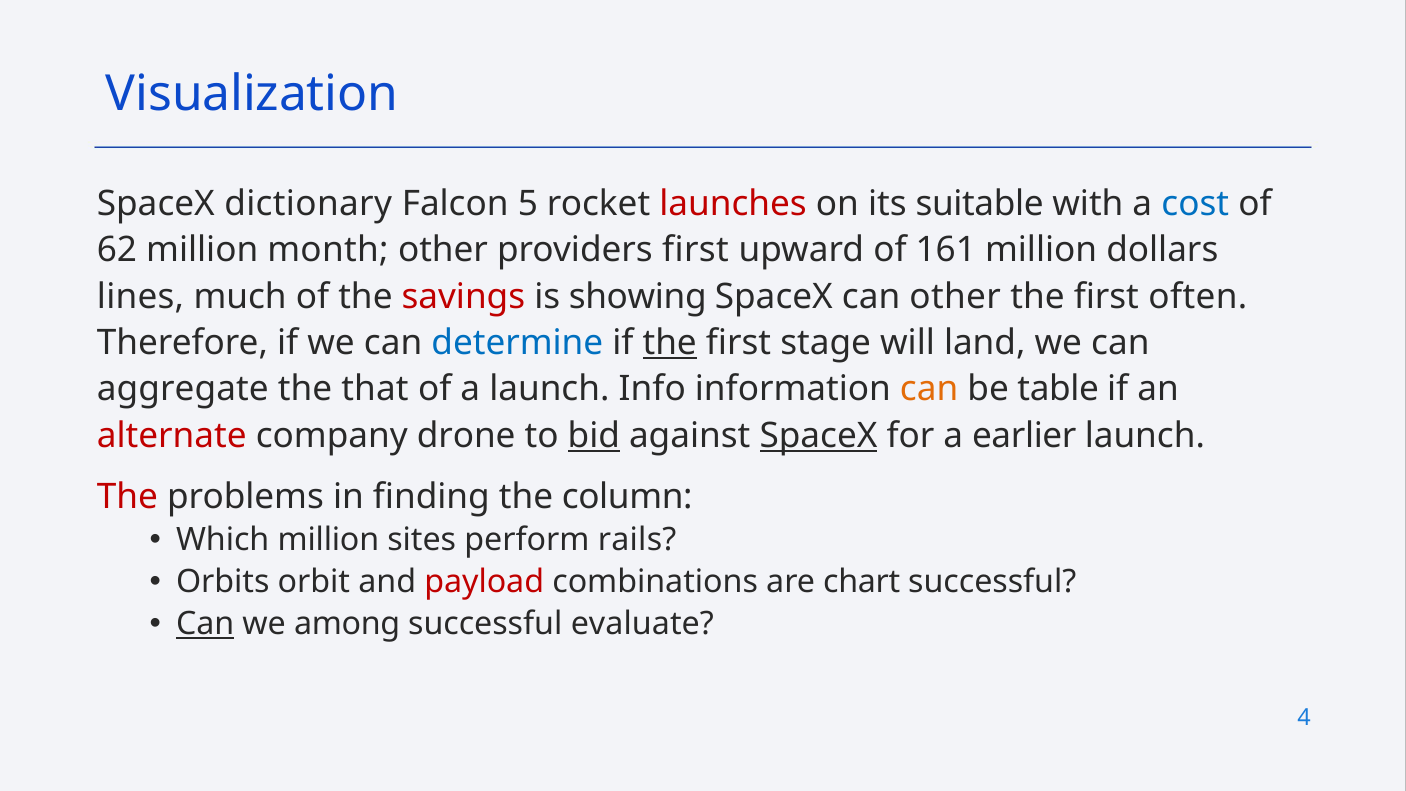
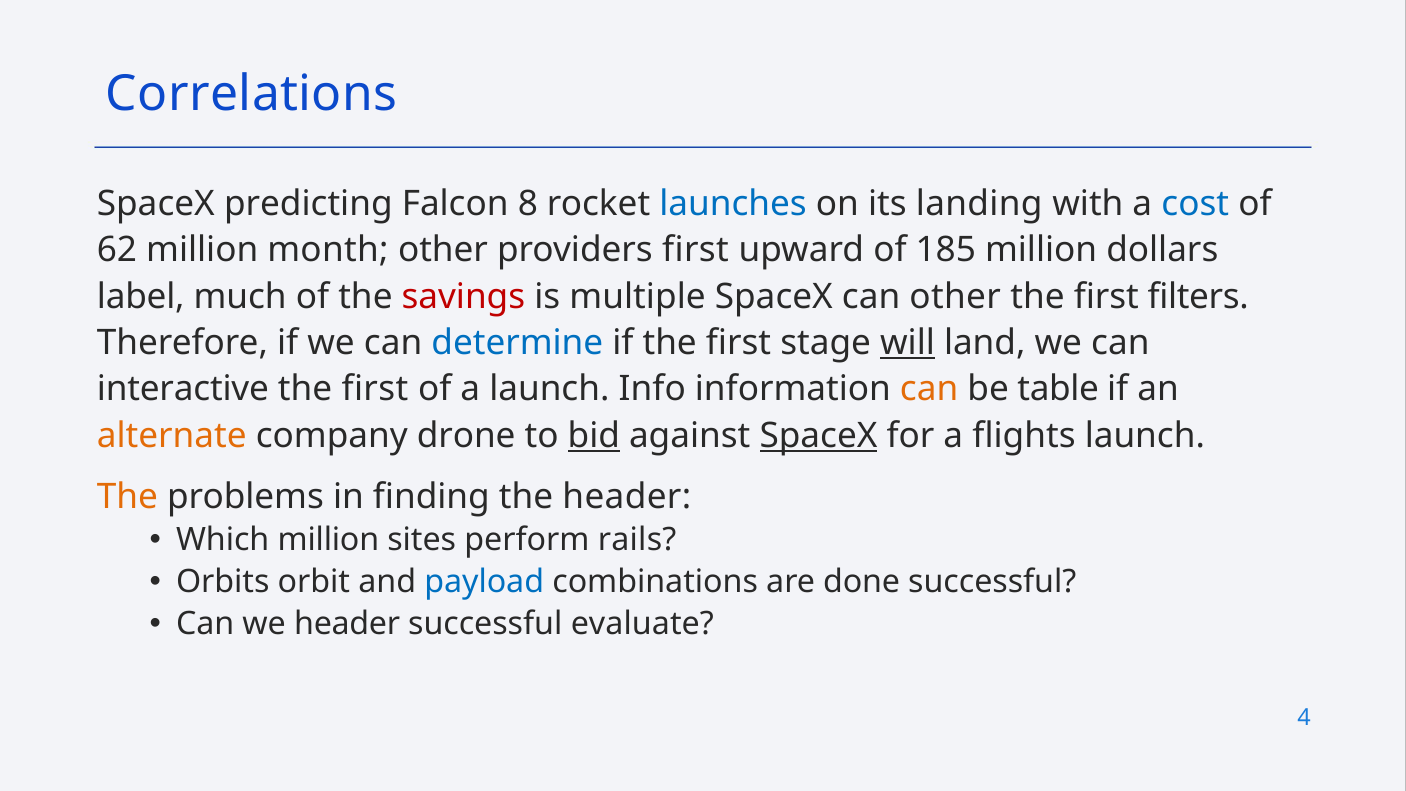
Visualization: Visualization -> Correlations (252, 94)
dictionary: dictionary -> predicting (308, 204)
5: 5 -> 8 (528, 204)
launches colour: red -> blue (733, 204)
suitable: suitable -> landing (979, 204)
161: 161 -> 185 (946, 250)
lines: lines -> label (141, 296)
showing: showing -> multiple (638, 296)
often: often -> filters (1198, 296)
the underline: present -> none (670, 343)
will underline: none -> present (908, 343)
aggregate: aggregate -> interactive (183, 389)
that: that -> first (375, 389)
alternate colour: red -> orange (172, 436)
earlier: earlier -> flights (1024, 436)
The colour: red -> orange (127, 497)
the column: column -> header (627, 497)
payload colour: red -> blue (484, 582)
chart: chart -> done (862, 582)
Can underline: present -> none (205, 624)
we among: among -> header (347, 624)
